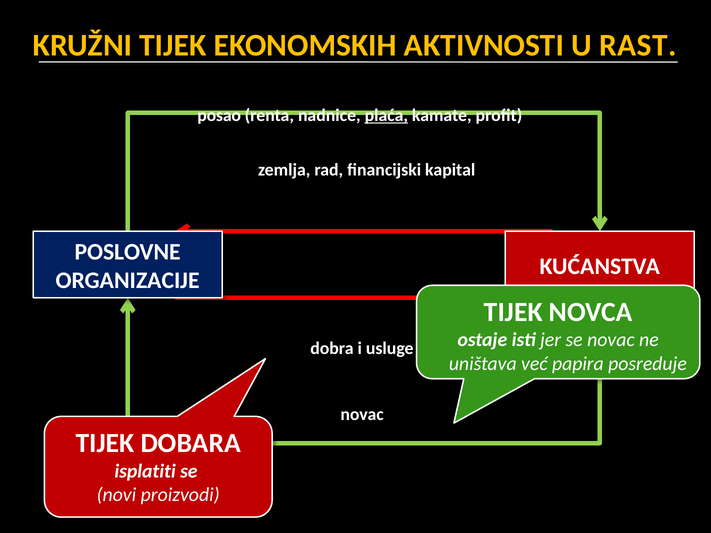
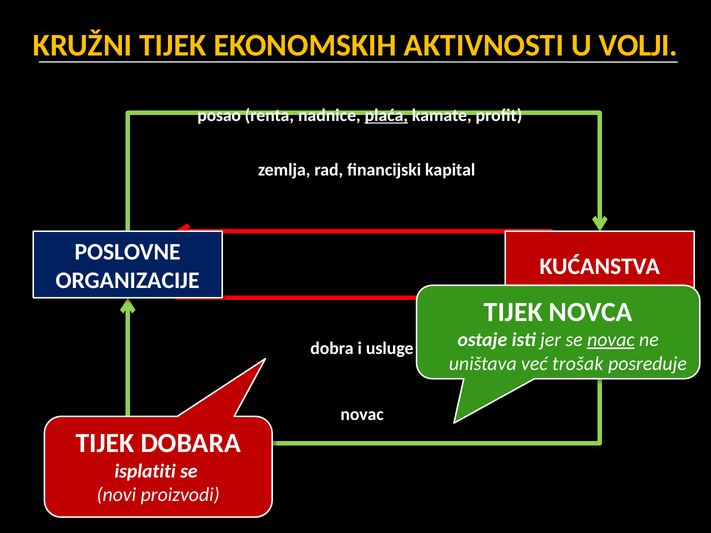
RAST: RAST -> VOLJI (638, 45)
novac underline: none -> present (611, 340)
papira: papira -> trošak (578, 364)
